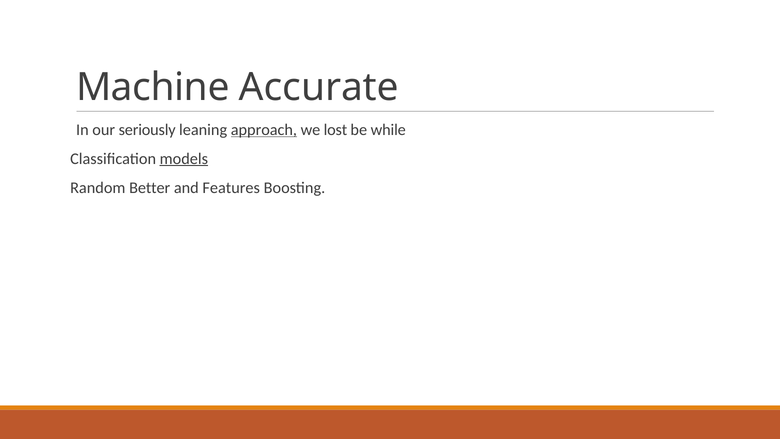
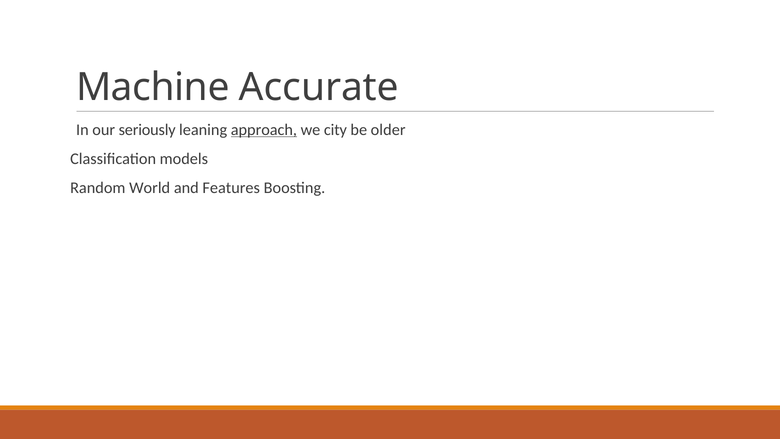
lost: lost -> city (335, 130)
while: while -> older (388, 130)
models underline: present -> none (184, 159)
Better: Better -> World (150, 188)
